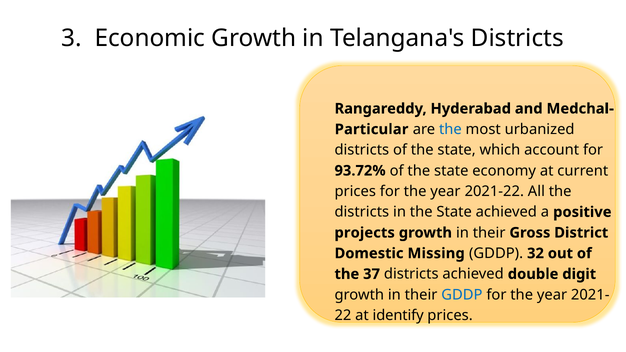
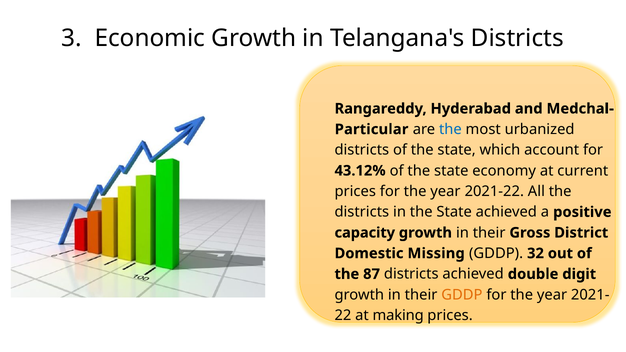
93.72%: 93.72% -> 43.12% (360, 171)
projects: projects -> capacity (365, 233)
37: 37 -> 87 (372, 274)
GDDP colour: blue -> orange (462, 295)
identify: identify -> making (398, 316)
